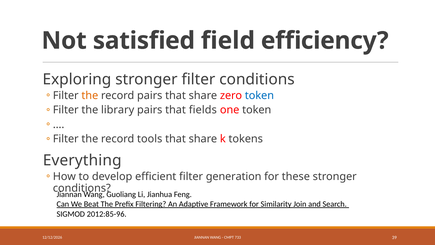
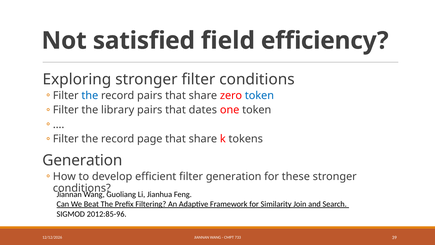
the colour: orange -> blue (90, 95)
fields: fields -> dates (203, 110)
tools: tools -> page (150, 139)
Everything: Everything -> Generation (82, 160)
